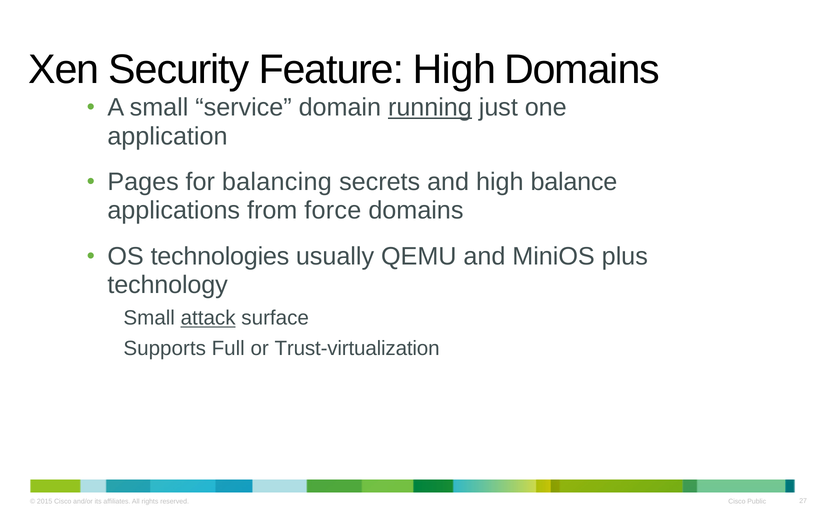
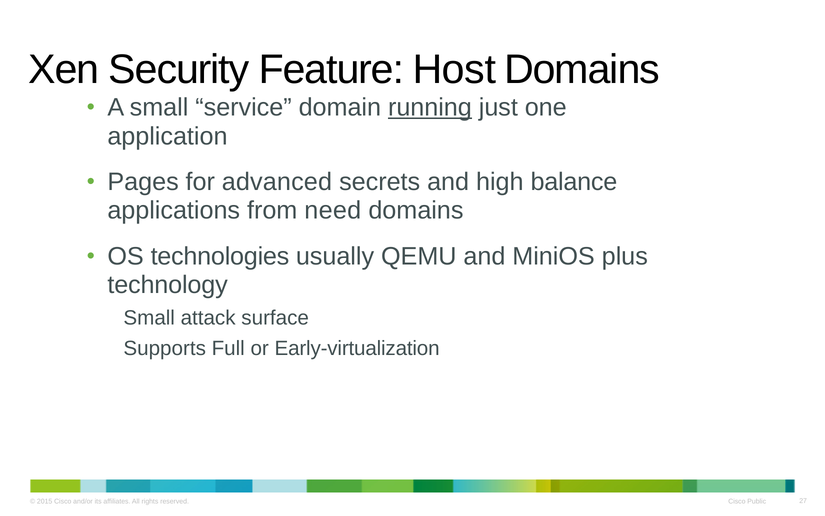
Feature High: High -> Host (454, 70)
balancing: balancing -> advanced (277, 182)
force: force -> need (333, 210)
attack underline: present -> none (208, 318)
Trust-virtualization: Trust-virtualization -> Early-virtualization (357, 348)
